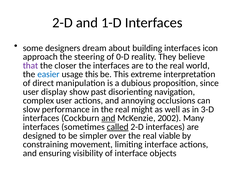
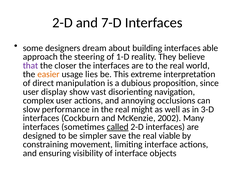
1-D: 1-D -> 7-D (111, 23)
icon: icon -> able (210, 48)
0-D: 0-D -> 1-D (123, 57)
easier colour: blue -> orange (49, 74)
usage this: this -> lies (92, 74)
past: past -> vast (99, 92)
and underline: present -> none (108, 118)
over: over -> save (118, 136)
